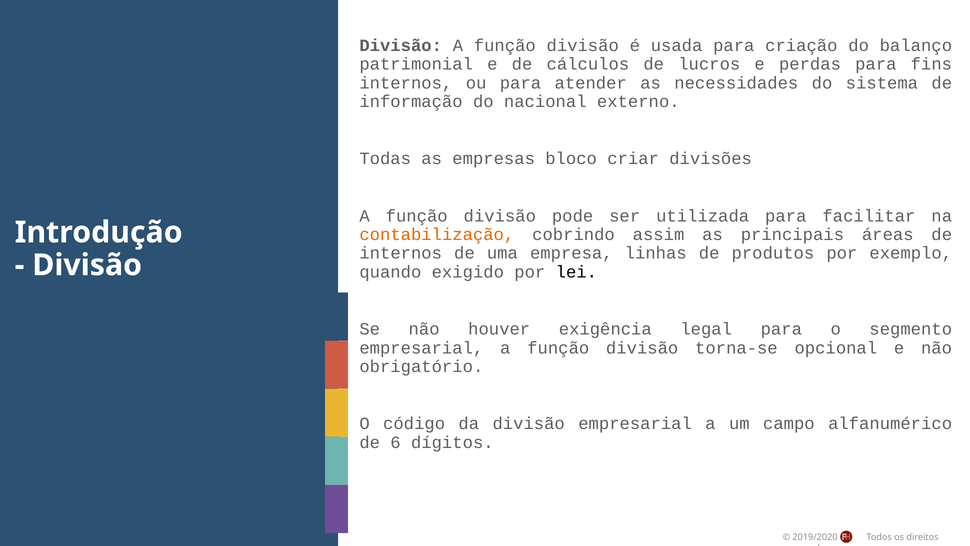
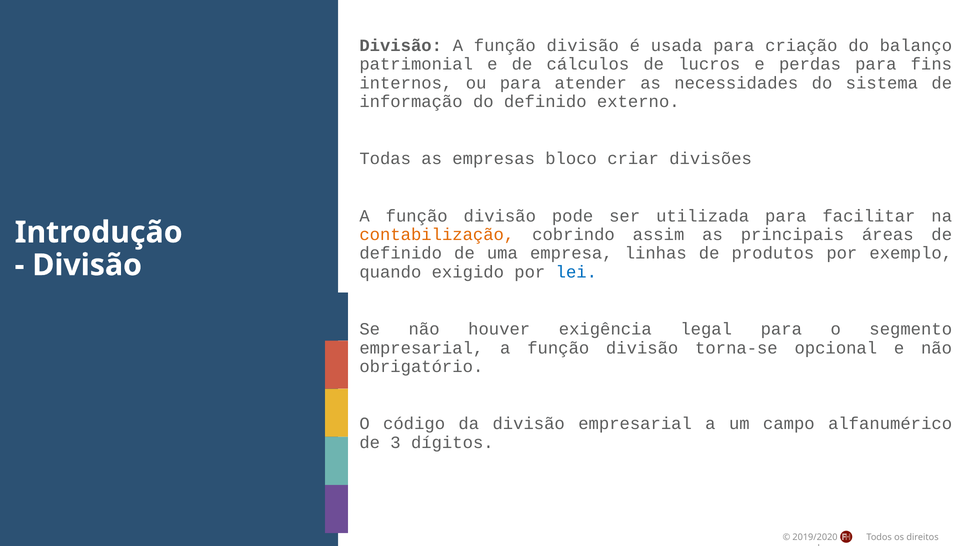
do nacional: nacional -> definido (545, 101)
internos: internos -> definido (401, 253)
lei colour: black -> blue (576, 272)
6: 6 -> 3 (396, 442)
